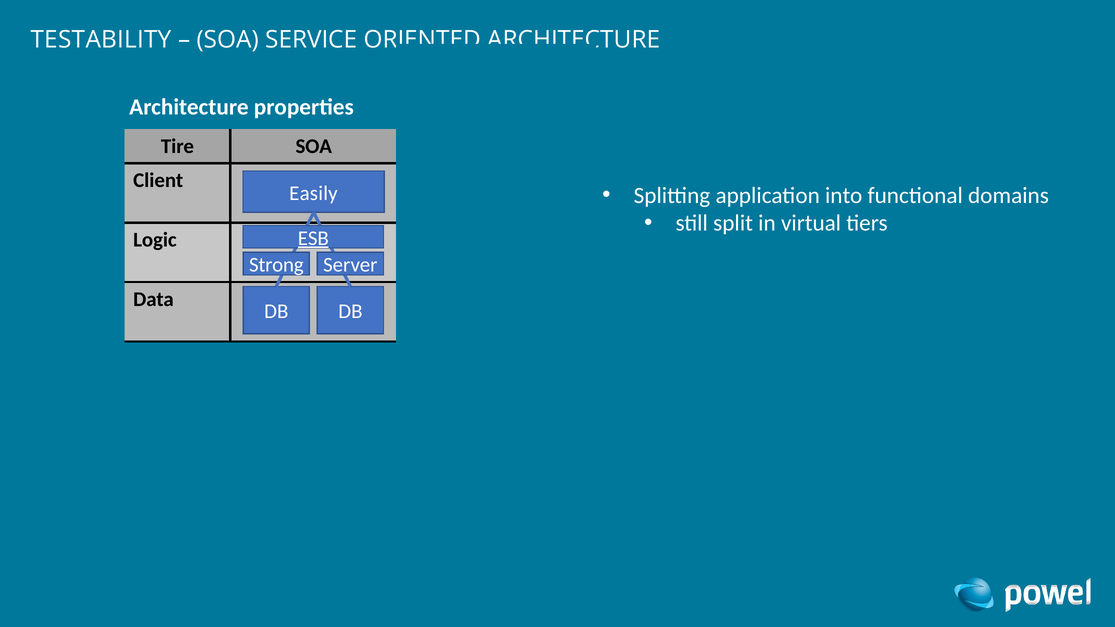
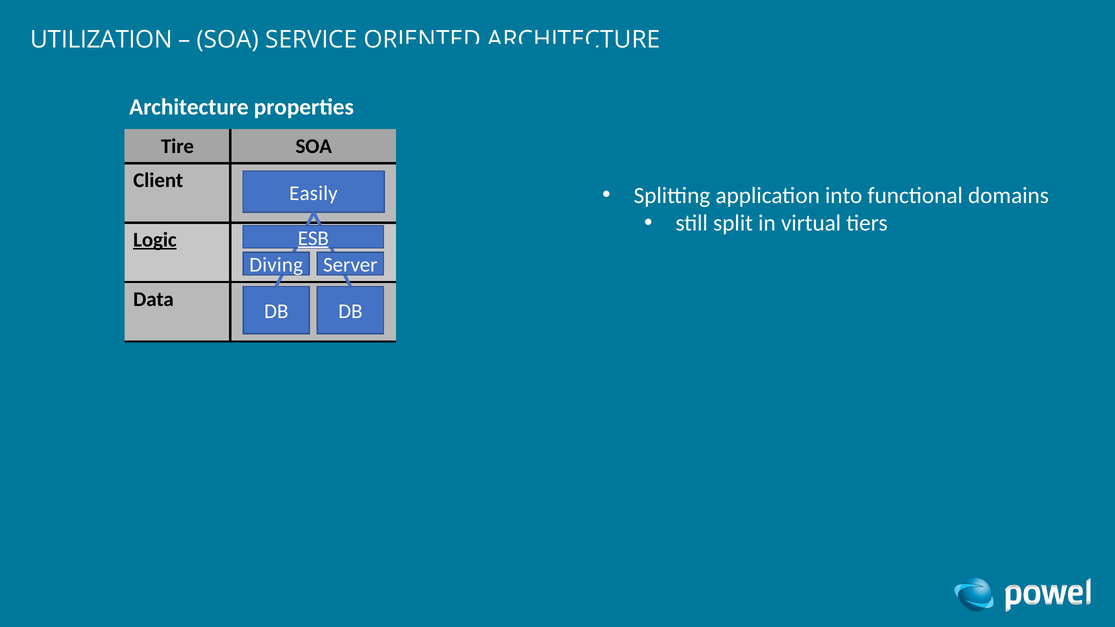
TESTABILITY: TESTABILITY -> UTILIZATION (101, 40)
Logic underline: none -> present (155, 240)
Strong: Strong -> Diving (276, 265)
